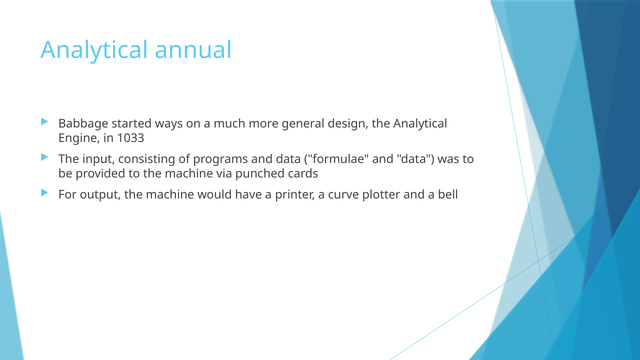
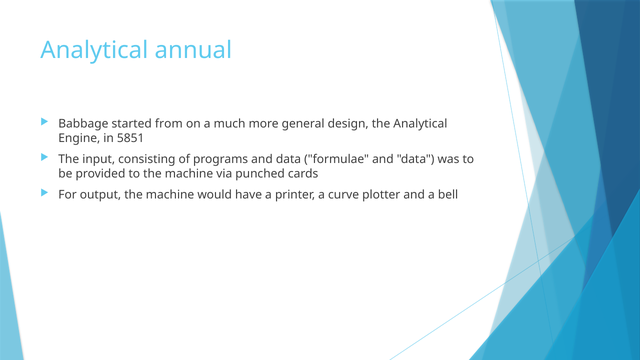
ways: ways -> from (169, 124)
1033: 1033 -> 5851 (131, 138)
